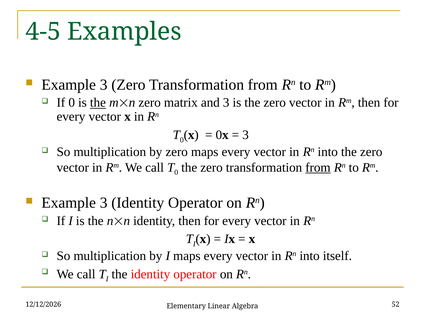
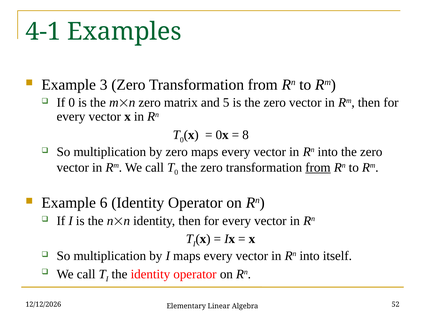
4-5: 4-5 -> 4-1 (43, 32)
the underline: present -> none (98, 103)
and 3: 3 -> 5 (226, 103)
3: 3 -> 8 (246, 135)
3: 3 -> 6 (104, 203)
